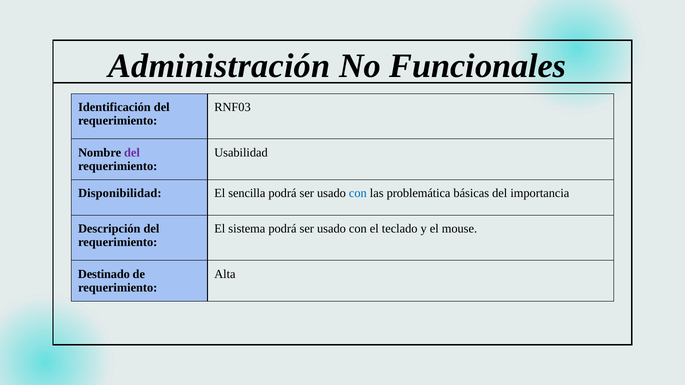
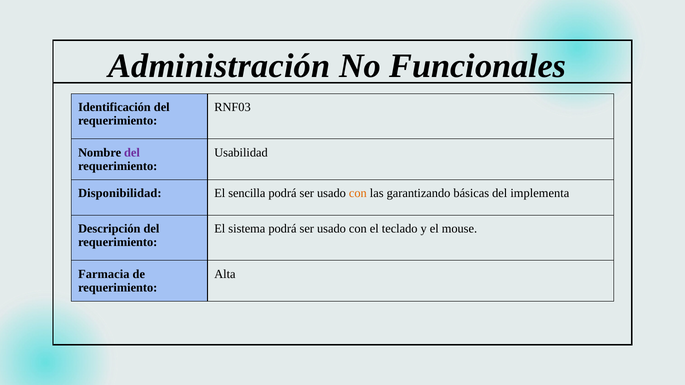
con colour: blue -> orange (358, 194)
problemática: problemática -> garantizando (419, 194)
importancia: importancia -> implementa (540, 194)
Destinado: Destinado -> Farmacia (104, 274)
